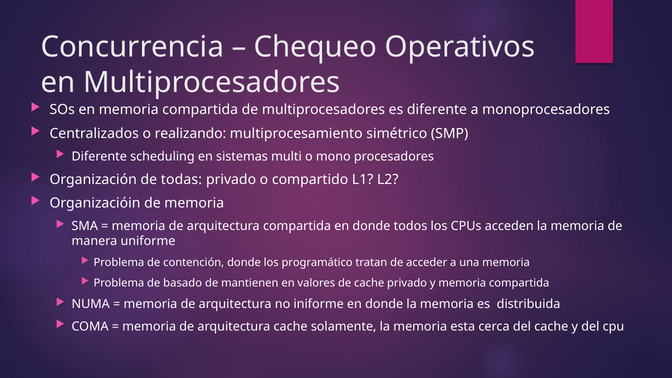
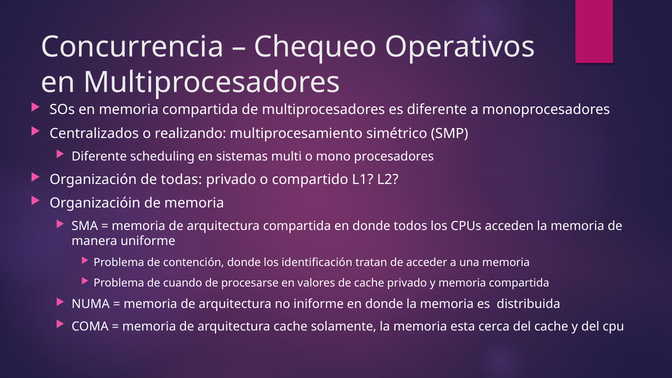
programático: programático -> identificación (317, 262)
basado: basado -> cuando (183, 283)
mantienen: mantienen -> procesarse (250, 283)
